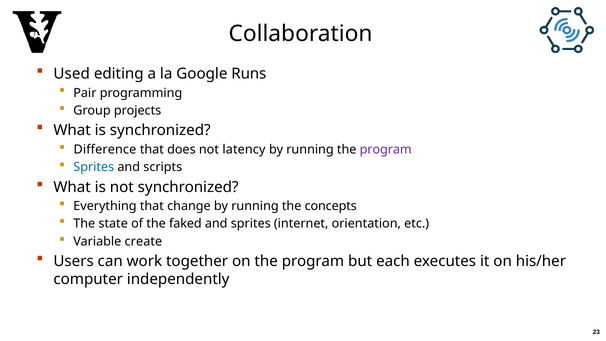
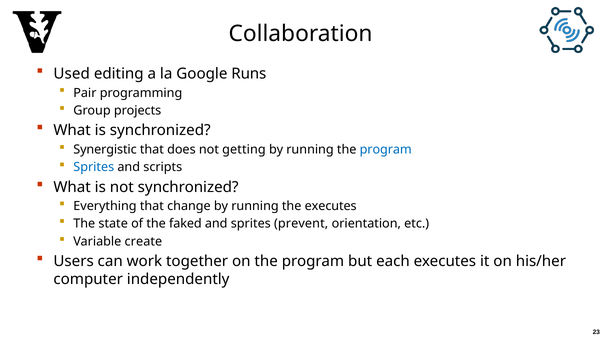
Difference: Difference -> Synergistic (105, 149)
latency: latency -> getting (244, 149)
program colour: purple -> blue (386, 149)
the concepts: concepts -> executes (331, 206)
internet: internet -> prevent (301, 224)
